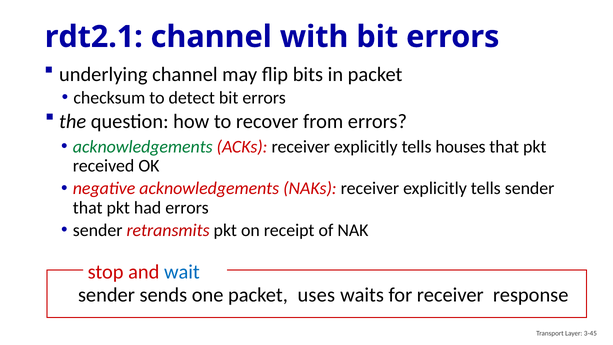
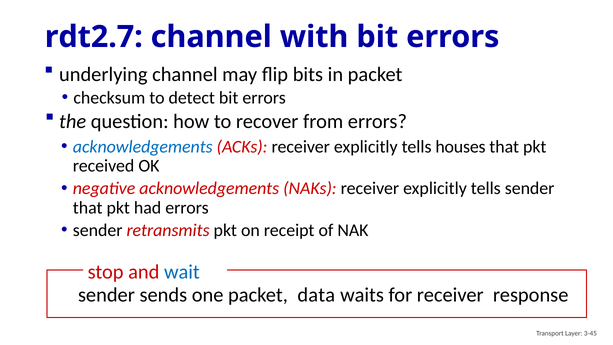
rdt2.1: rdt2.1 -> rdt2.7 (94, 37)
acknowledgements colour: green -> blue (143, 147)
uses: uses -> data (316, 295)
